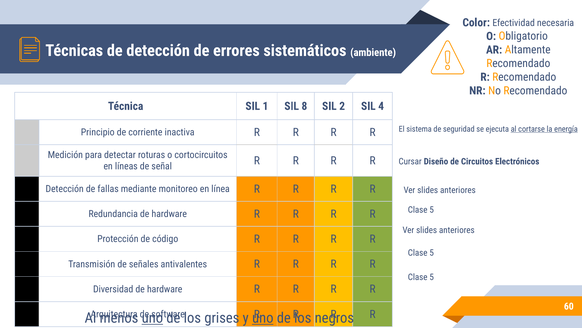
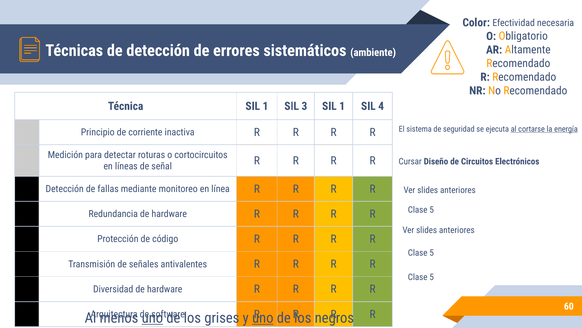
8: 8 -> 3 (304, 106)
2: 2 -> 1 (342, 106)
